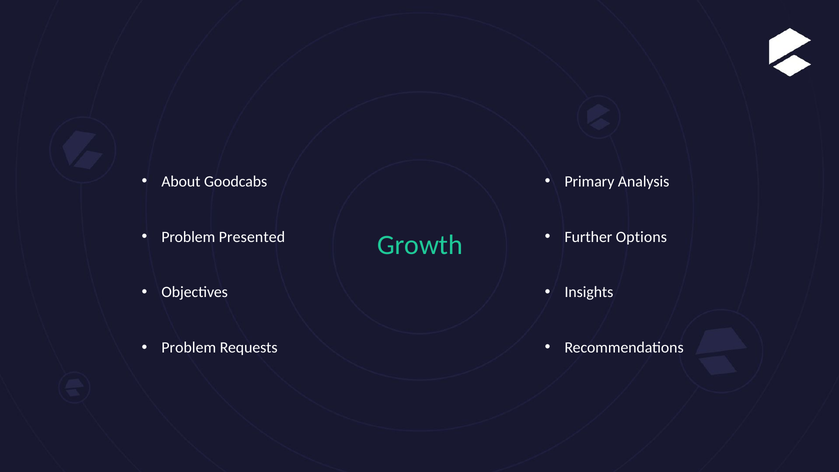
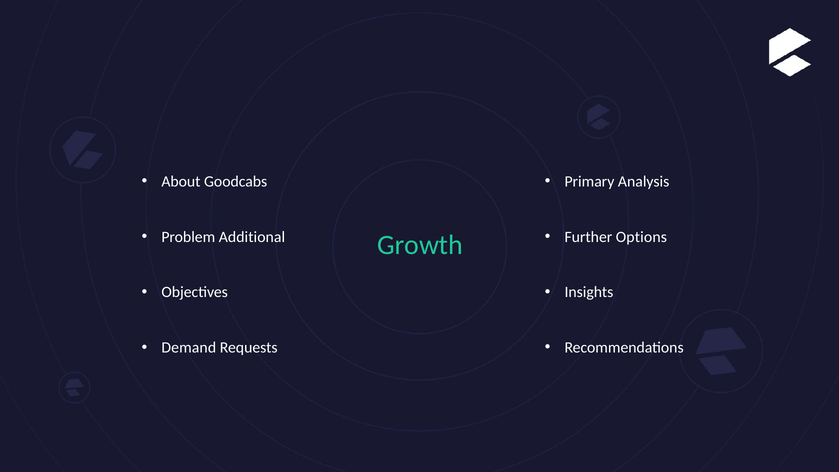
Presented: Presented -> Additional (252, 237)
Problem: Problem -> Demand (189, 348)
